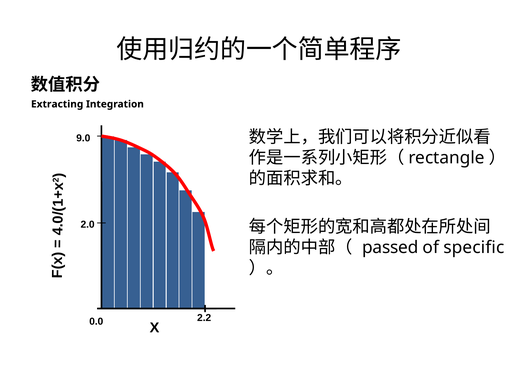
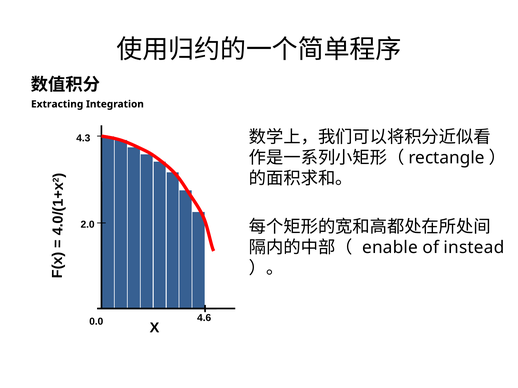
9.0: 9.0 -> 4.3 (83, 138)
passed: passed -> enable (390, 248)
specific: specific -> instead (474, 248)
2.2: 2.2 -> 4.6 (204, 318)
